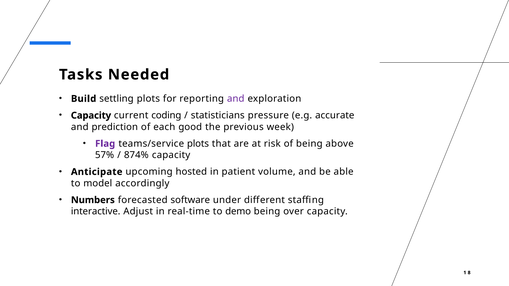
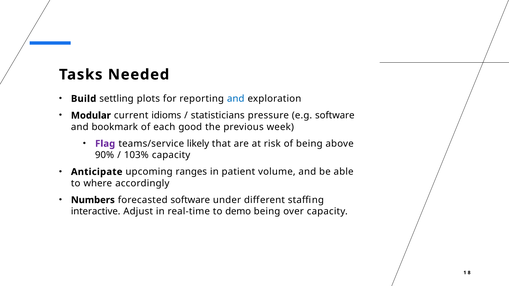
and colour: purple -> blue (236, 99)
Capacity: Capacity -> Modular (91, 116)
coding: coding -> idioms (166, 116)
e.g accurate: accurate -> software (335, 116)
prediction: prediction -> bookmark (115, 127)
teams/service plots: plots -> likely (198, 144)
57%: 57% -> 90% (105, 155)
874%: 874% -> 103% (136, 155)
hosted: hosted -> ranges (191, 172)
model: model -> where (98, 183)
